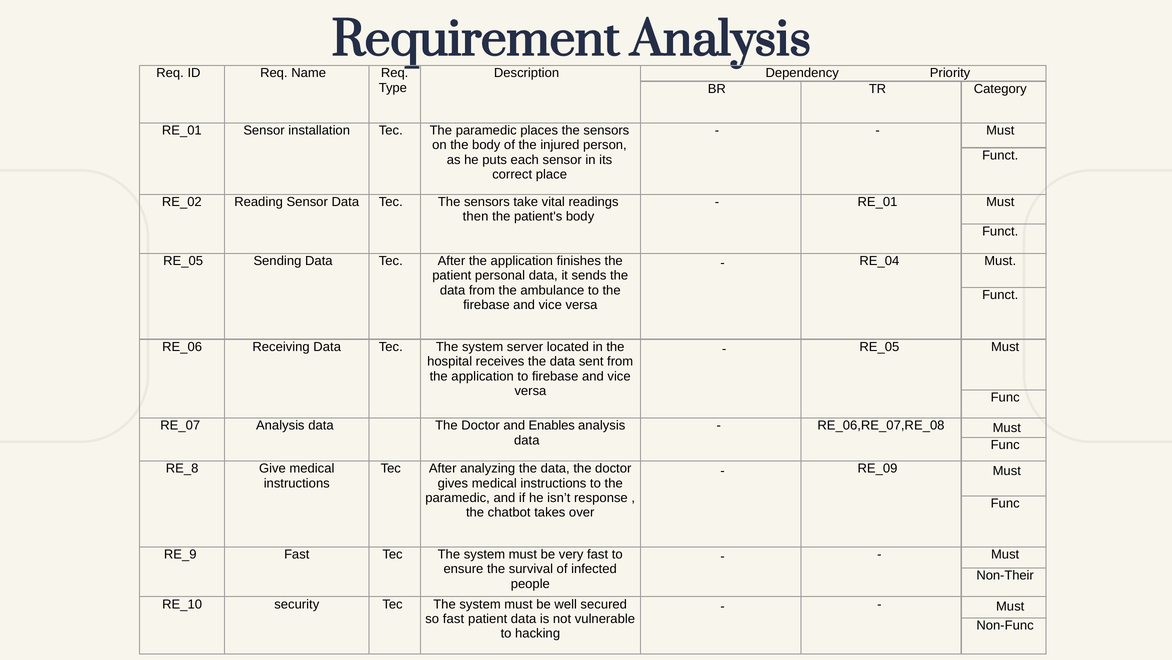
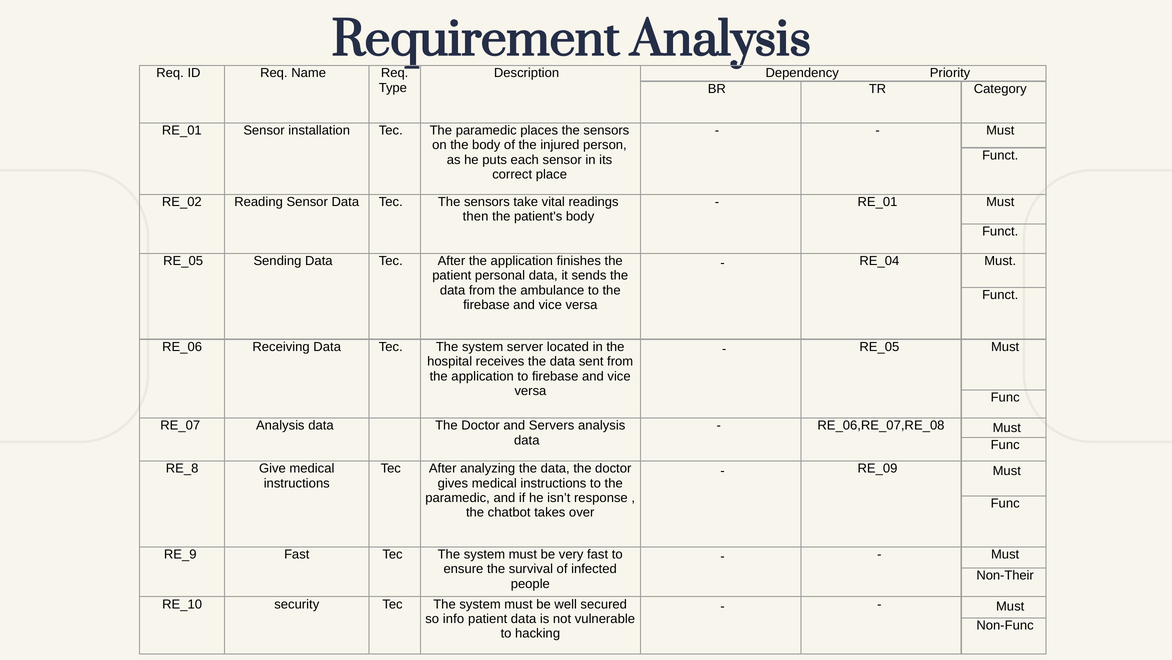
Enables: Enables -> Servers (552, 425)
so fast: fast -> info (453, 618)
